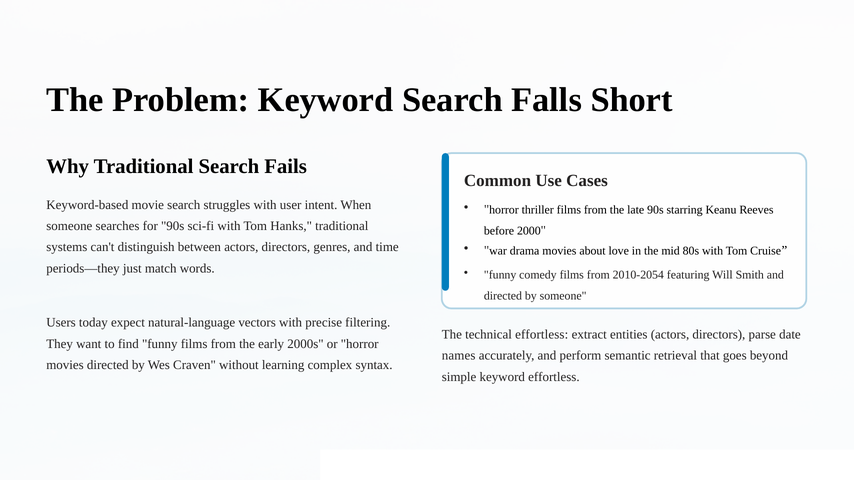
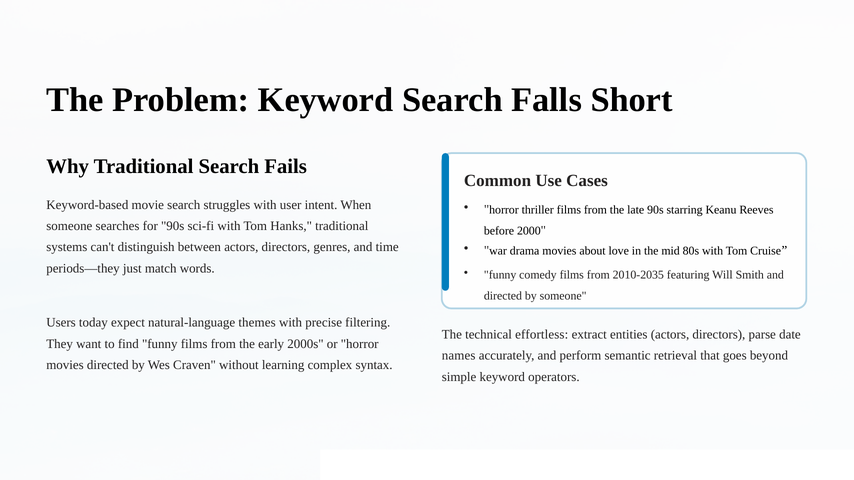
2010-2054: 2010-2054 -> 2010-2035 (638, 275)
vectors: vectors -> themes (257, 323)
keyword effortless: effortless -> operators (554, 377)
